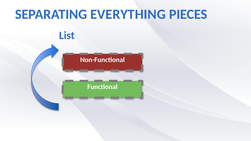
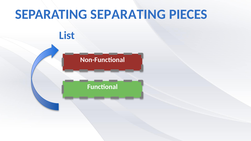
SEPARATING EVERYTHING: EVERYTHING -> SEPARATING (128, 14)
